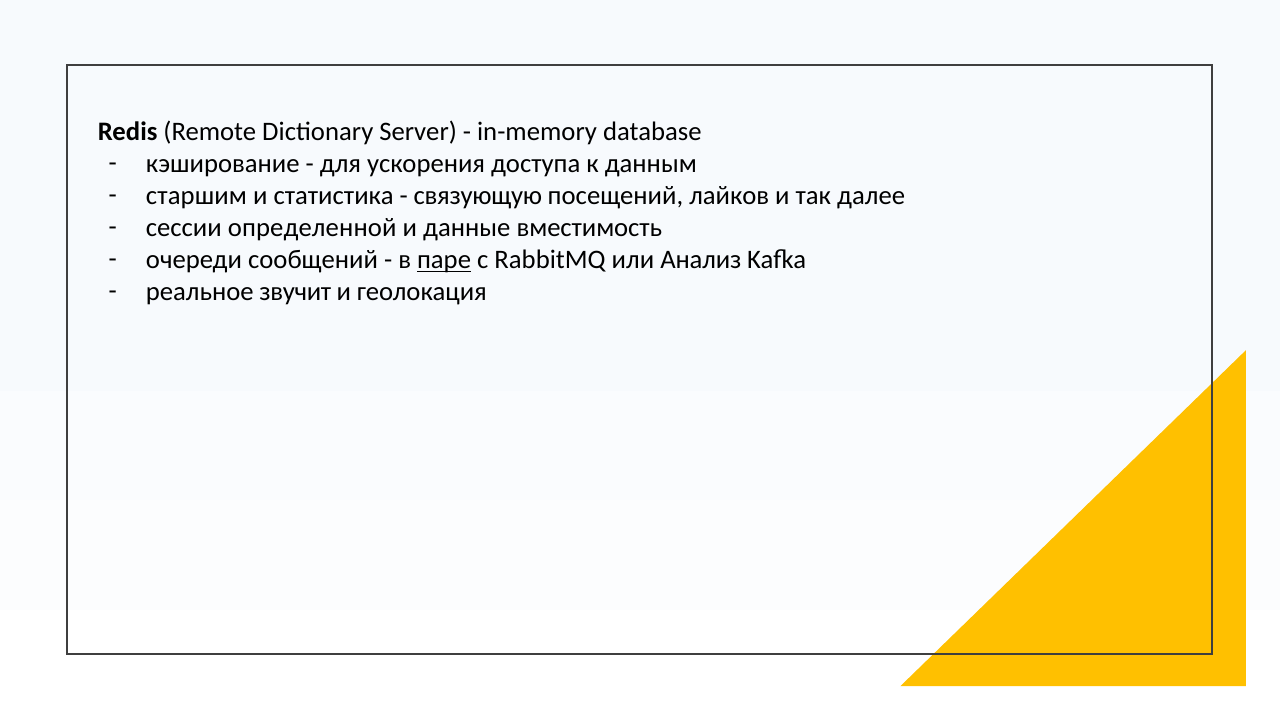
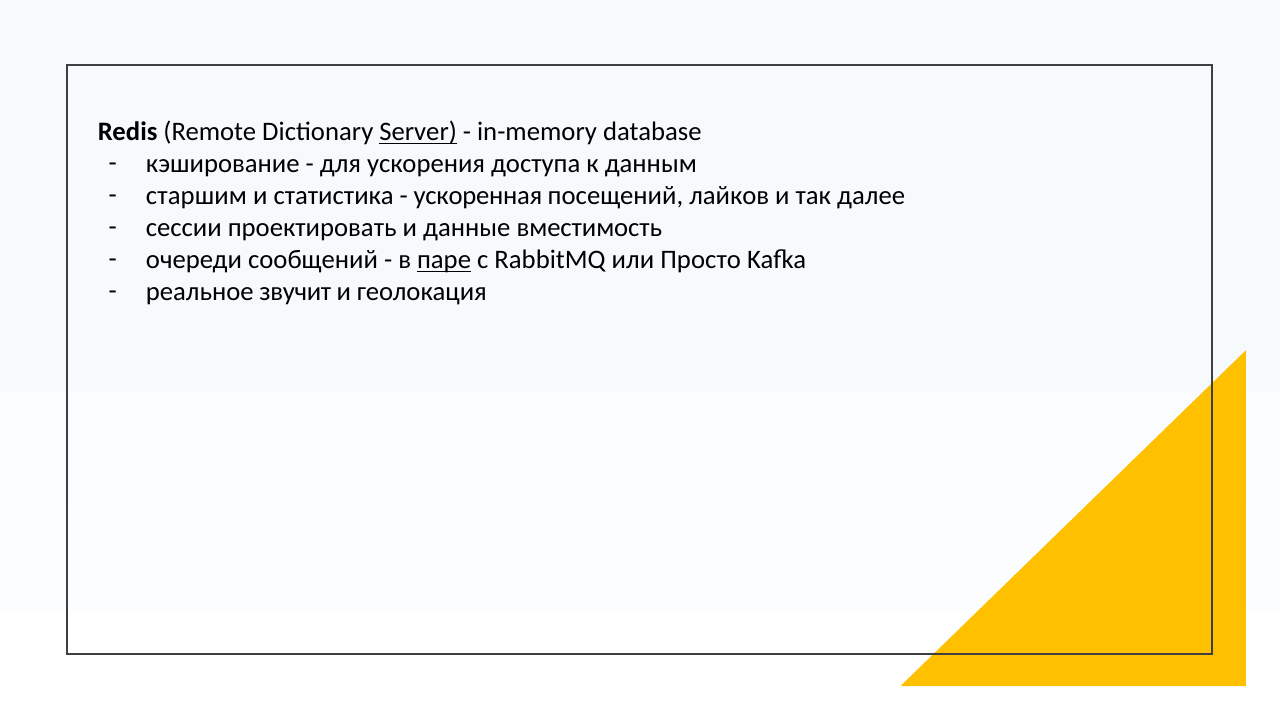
Server underline: none -> present (418, 132)
связующую: связующую -> ускоренная (478, 196)
определенной: определенной -> проектировать (312, 228)
Анализ: Анализ -> Просто (701, 260)
